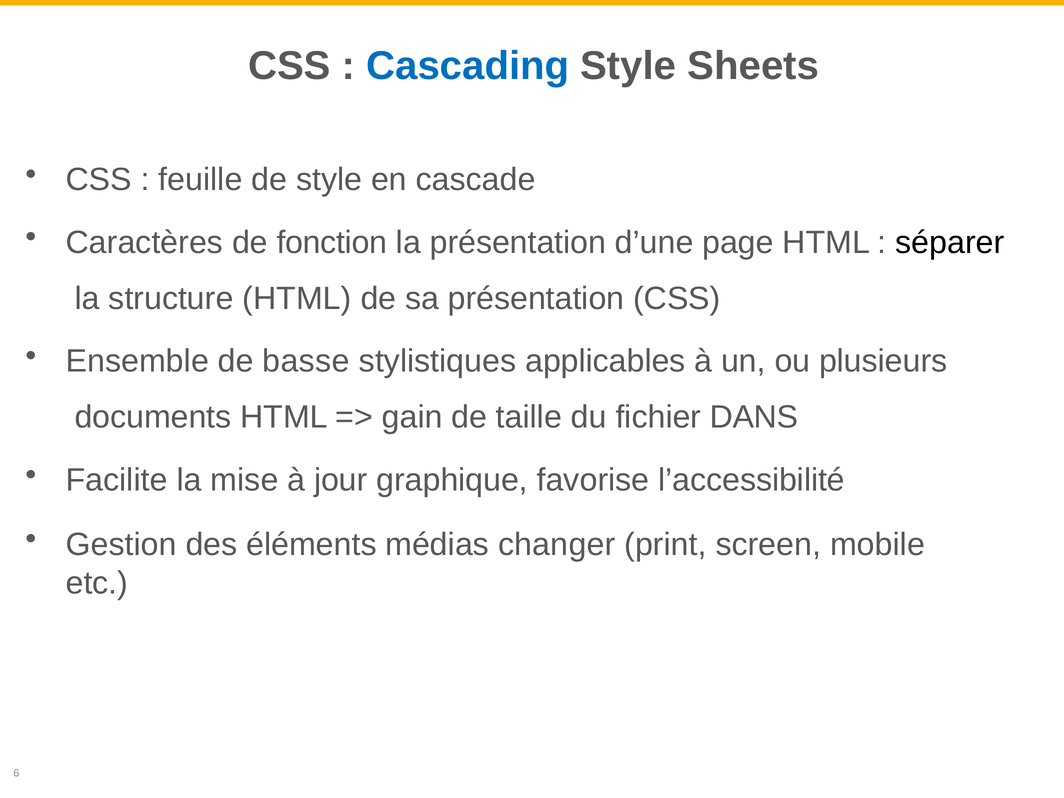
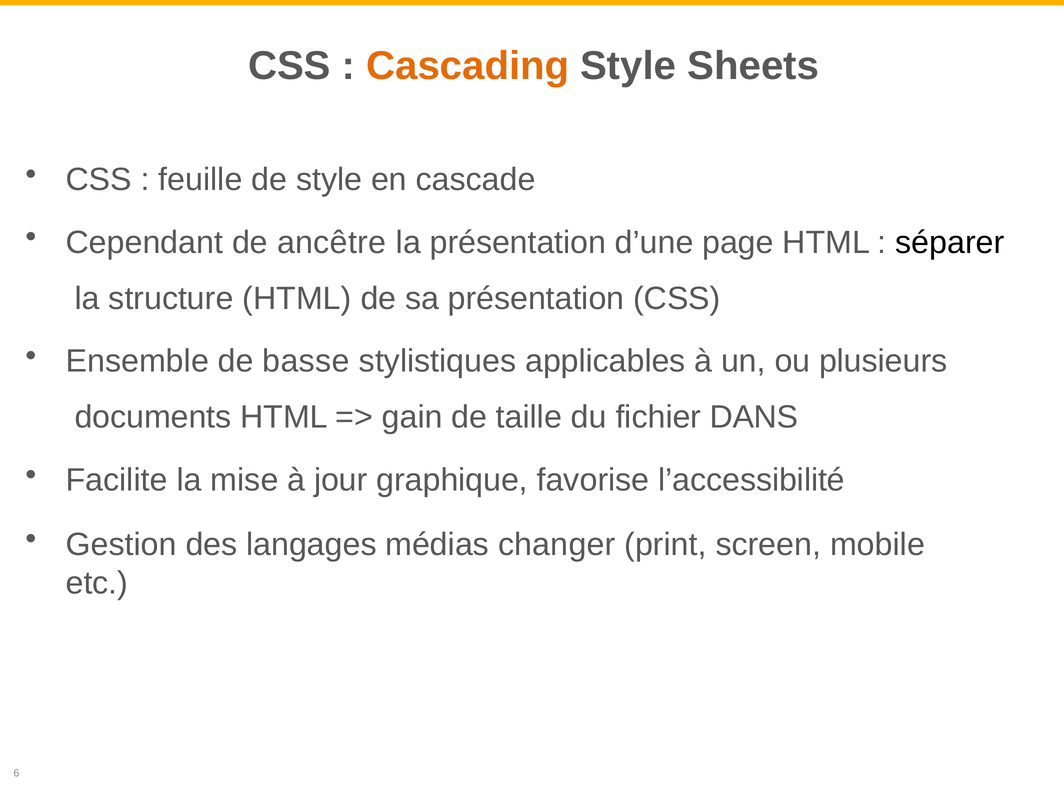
Cascading colour: blue -> orange (468, 66)
Caractères: Caractères -> Cependant (144, 243)
fonction: fonction -> ancêtre (332, 243)
éléments: éléments -> langages (311, 545)
